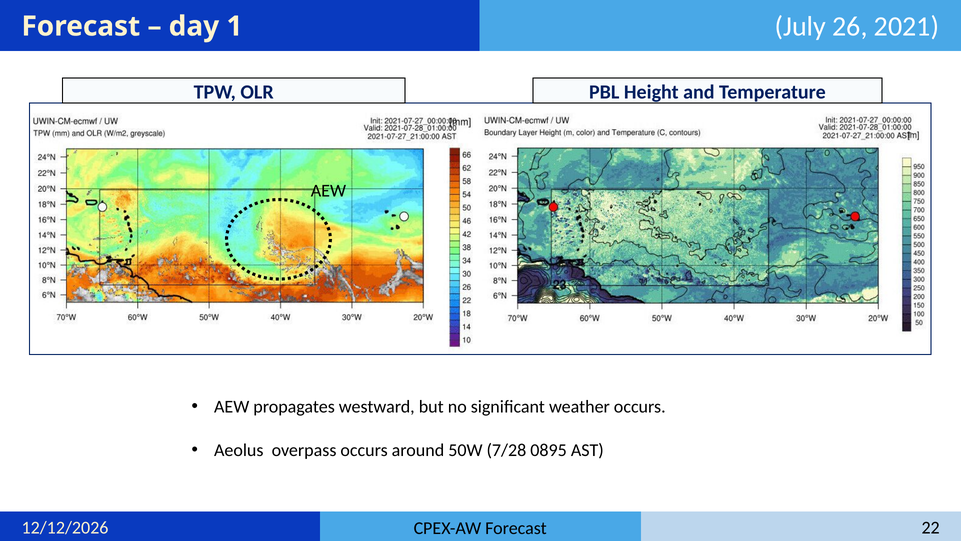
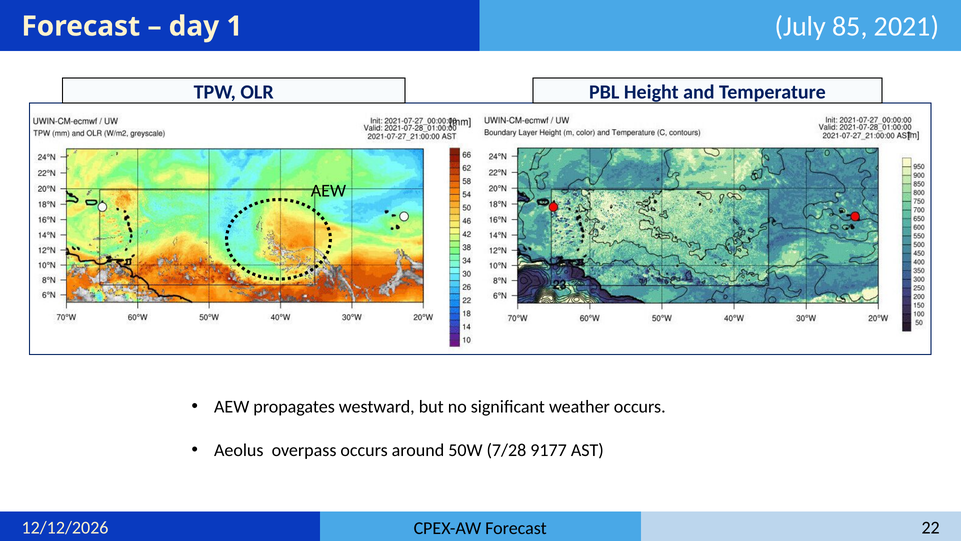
26: 26 -> 85 (850, 26)
0895: 0895 -> 9177 (549, 450)
